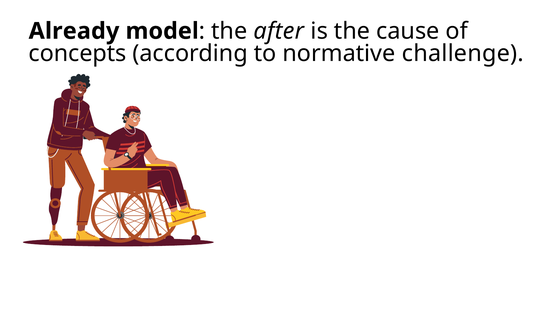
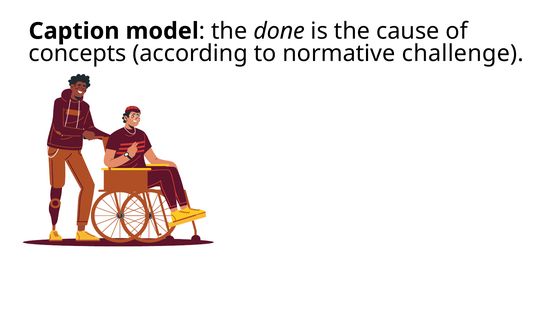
Already: Already -> Caption (74, 31)
after: after -> done (279, 31)
